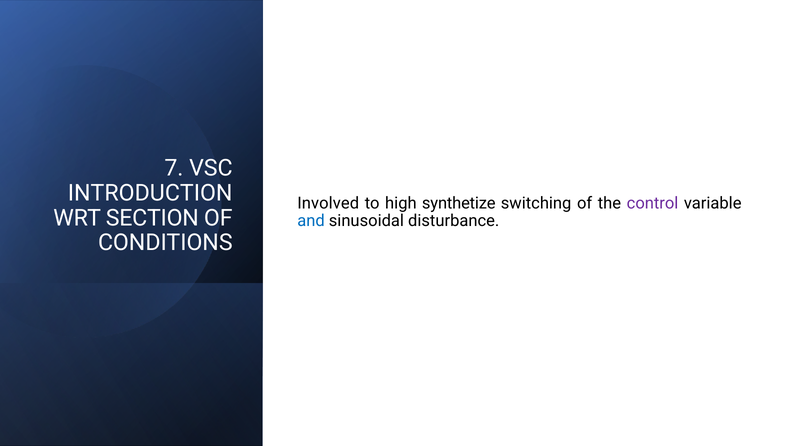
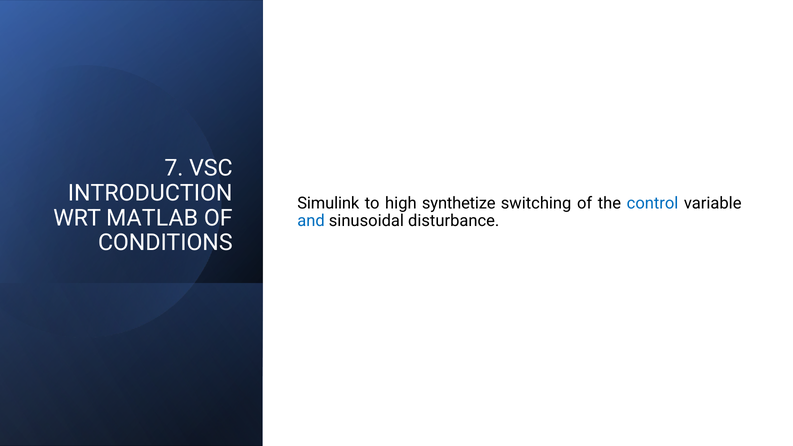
Involved: Involved -> Simulink (328, 203)
control colour: purple -> blue (653, 203)
SECTION: SECTION -> MATLAB (152, 218)
